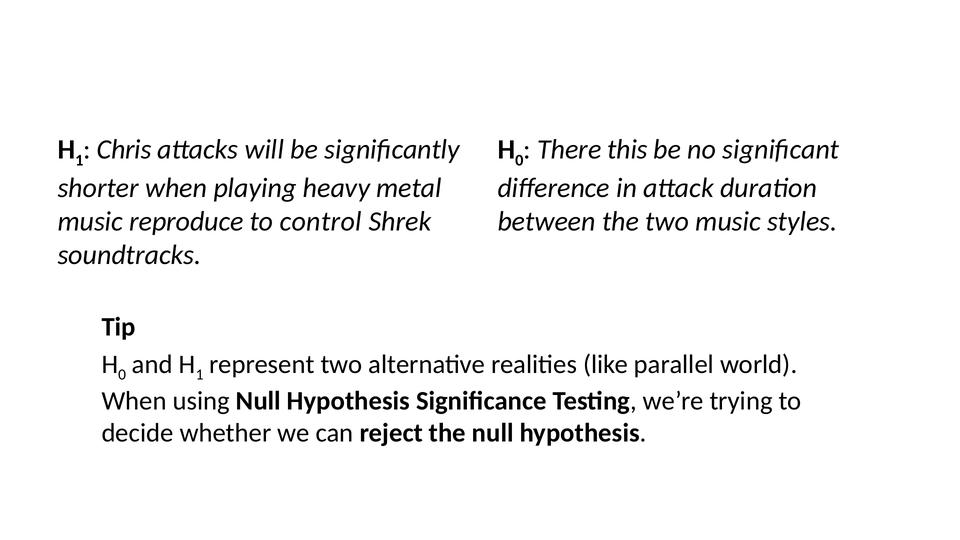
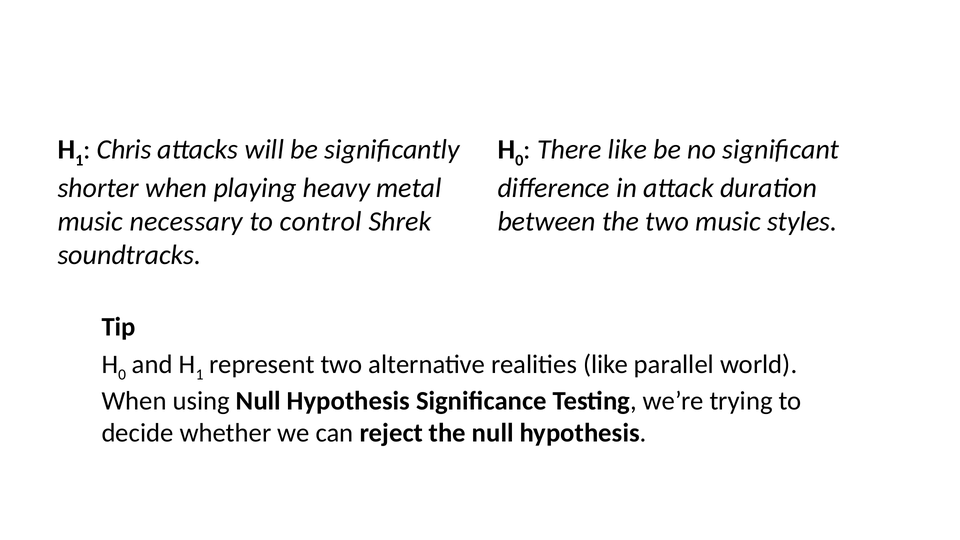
There this: this -> like (627, 150)
reproduce: reproduce -> necessary (186, 221)
